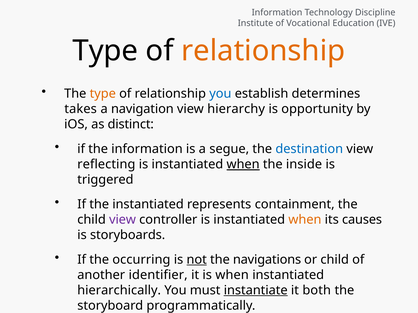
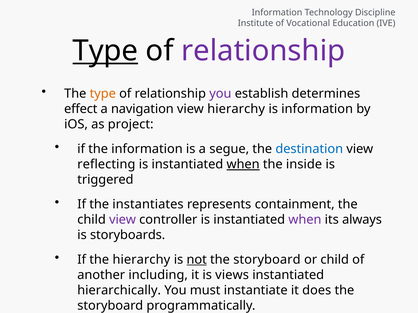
Type underline: none -> present (105, 51)
relationship colour: orange -> purple (263, 51)
you colour: blue -> purple (220, 94)
takes: takes -> effect (81, 109)
is opportunity: opportunity -> information (317, 109)
distinct: distinct -> project (131, 125)
the instantiated: instantiated -> instantiates (148, 205)
when colour: orange -> purple (305, 220)
causes: causes -> always (362, 220)
the occurring: occurring -> hierarchy (141, 260)
navigations: navigations -> storyboard (267, 260)
identifier: identifier -> including (158, 275)
is when: when -> views (232, 275)
instantiate underline: present -> none (256, 291)
both: both -> does (317, 291)
